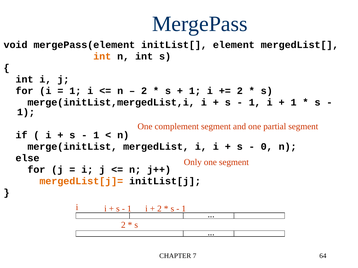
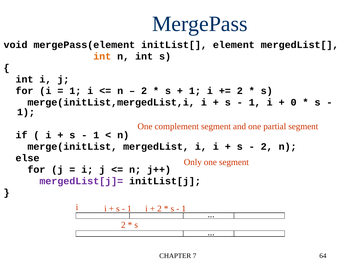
1: 1 -> 0 (294, 103)
0: 0 -> 2 (267, 147)
mergedList[j]= colour: orange -> purple (81, 181)
